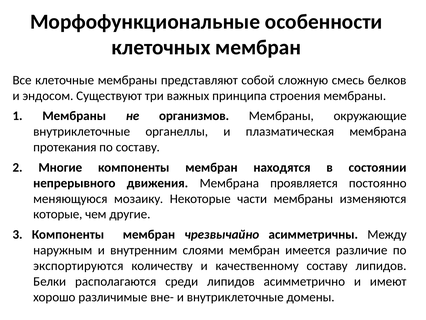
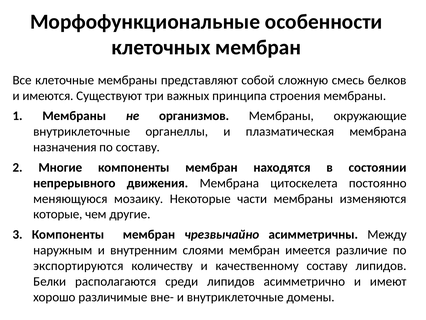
эндосом: эндосом -> имеются (48, 96)
протекания: протекания -> назначения (65, 147)
проявляется: проявляется -> цитоскелета (304, 183)
